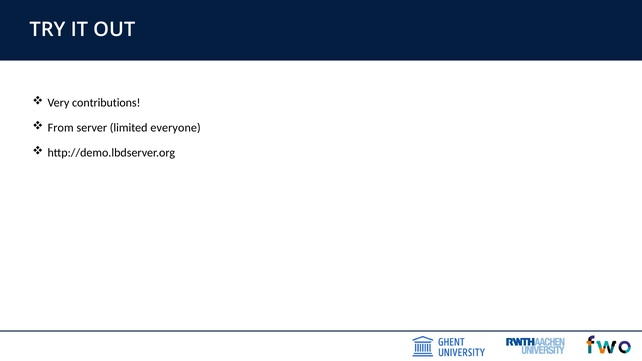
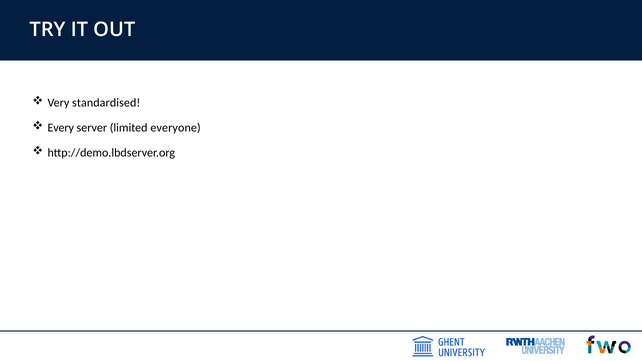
contributions: contributions -> standardised (106, 103)
From: From -> Every (61, 128)
